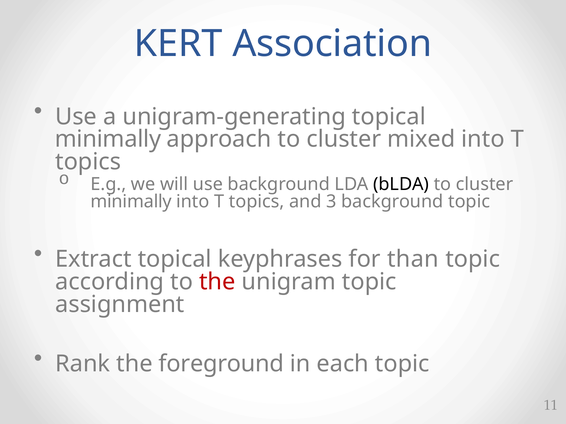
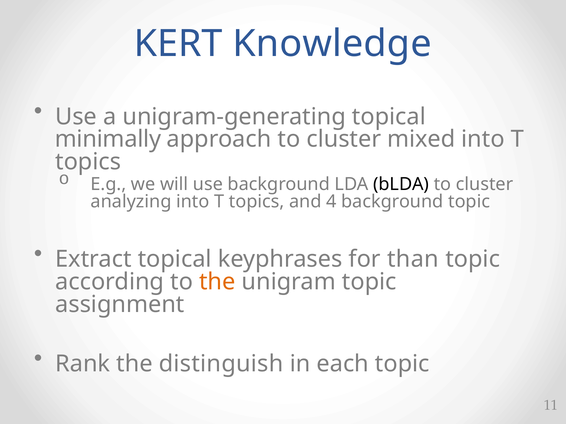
Association: Association -> Knowledge (332, 44)
minimally: minimally -> analyzing (131, 202)
3: 3 -> 4 (331, 202)
the colour: red -> orange (217, 282)
foreground: foreground -> distinguish (221, 364)
